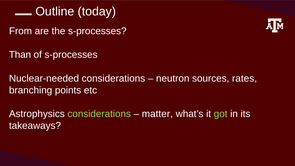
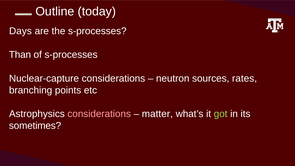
From: From -> Days (20, 31)
Nuclear-needed: Nuclear-needed -> Nuclear-capture (44, 78)
considerations colour: light green -> pink (99, 114)
takeaways: takeaways -> sometimes (35, 126)
